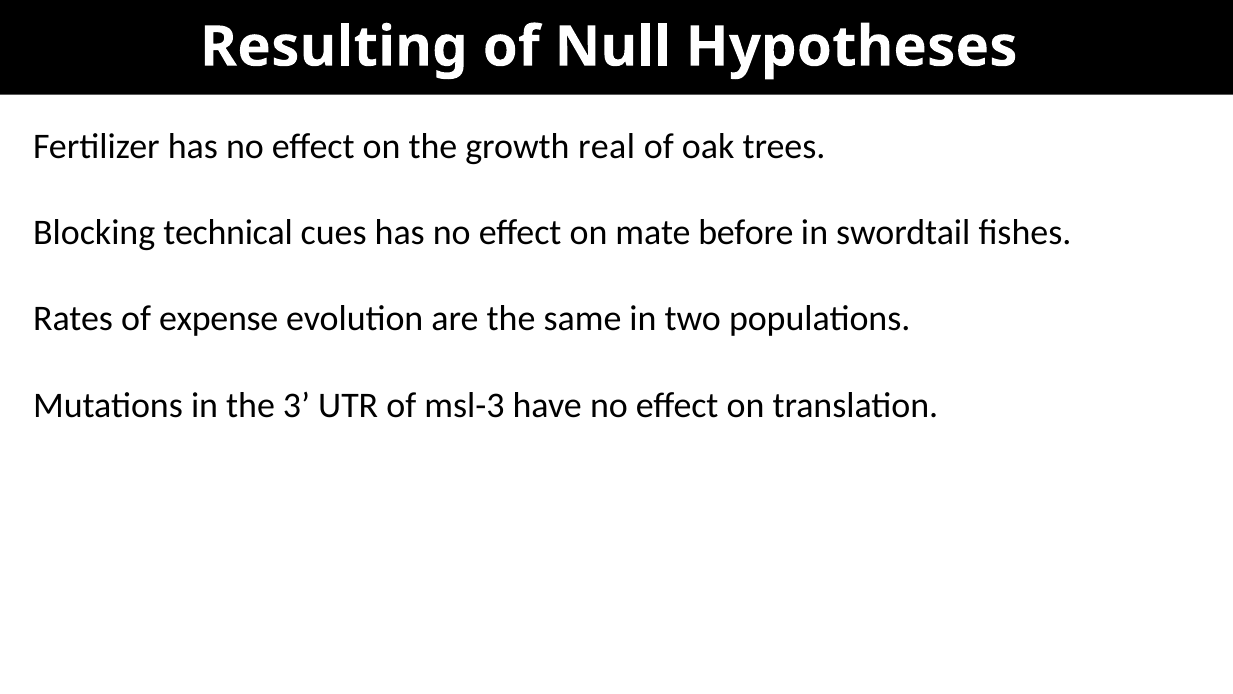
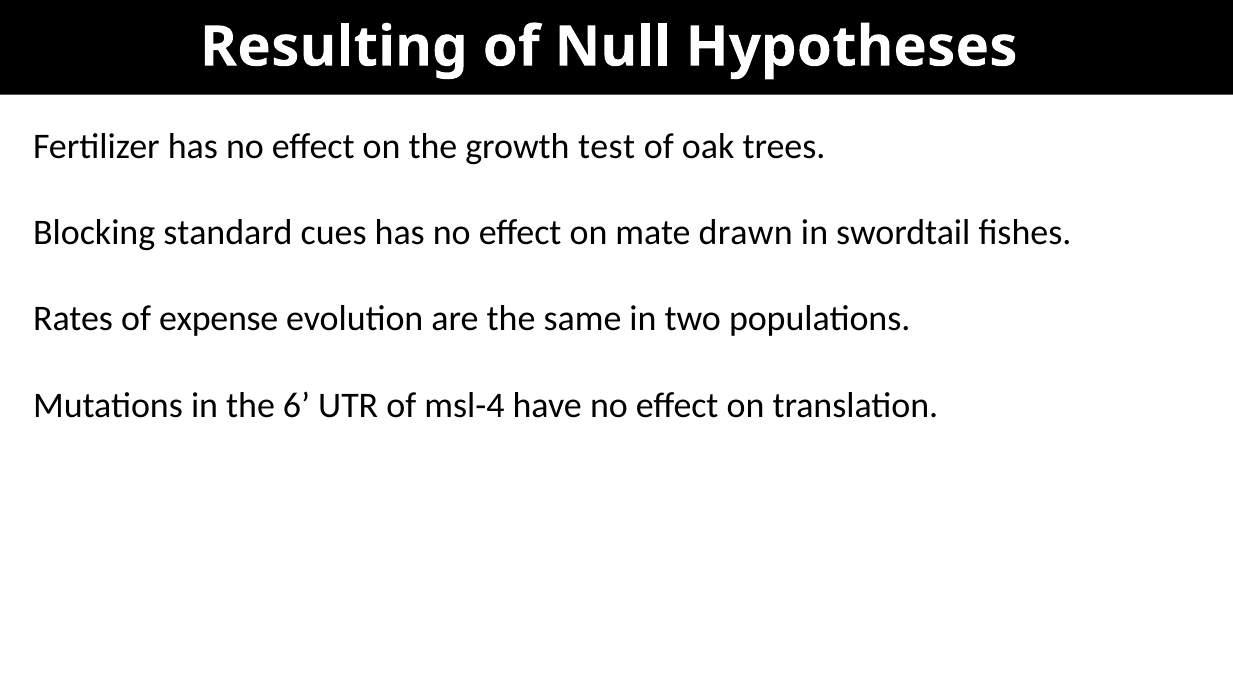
real: real -> test (607, 146)
technical: technical -> standard (228, 232)
before: before -> drawn (746, 232)
3: 3 -> 6 (297, 405)
msl-3: msl-3 -> msl-4 (464, 405)
